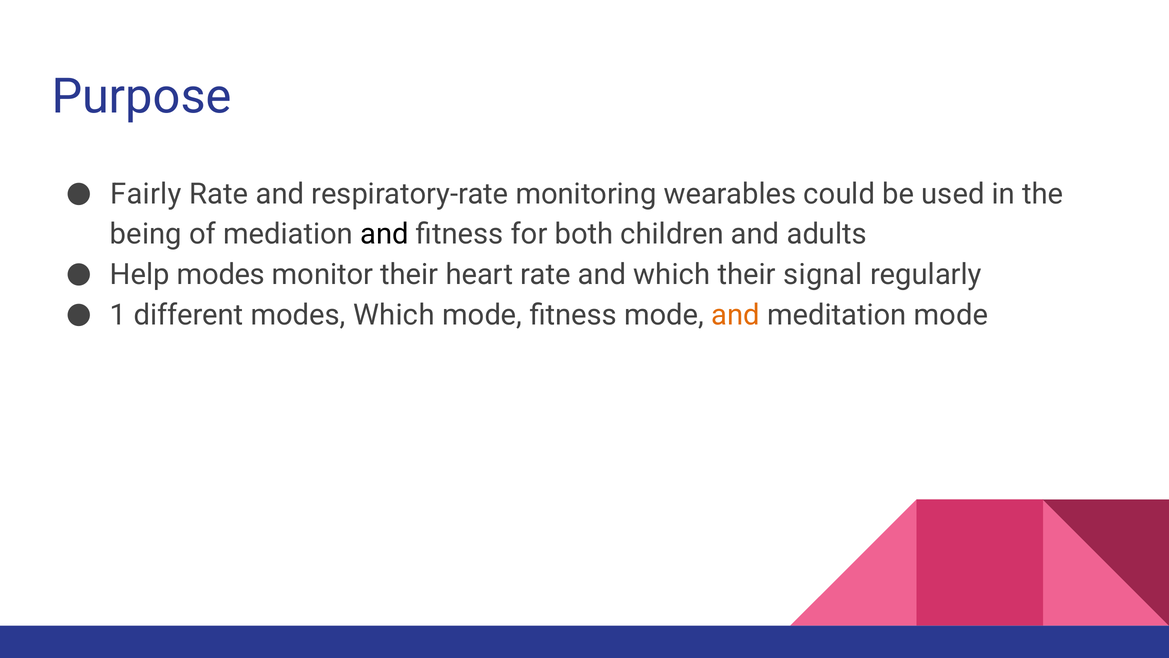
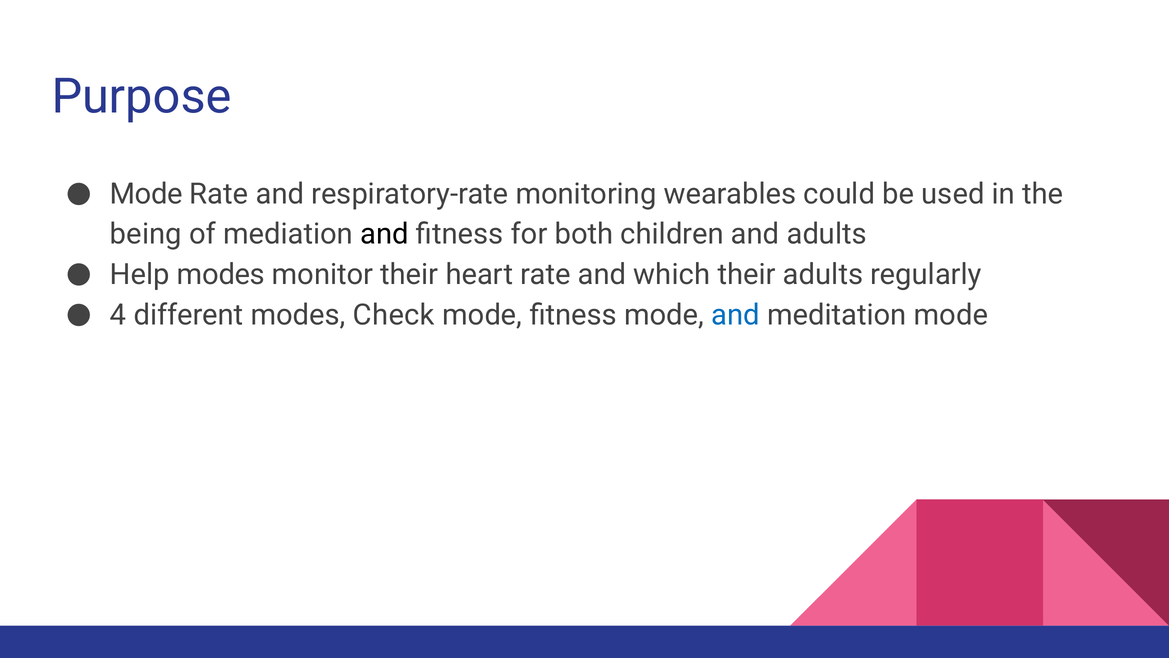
Fairly: Fairly -> Mode (146, 194)
their signal: signal -> adults (823, 274)
1: 1 -> 4 (118, 315)
modes Which: Which -> Check (394, 315)
and colour: orange -> blue (736, 315)
